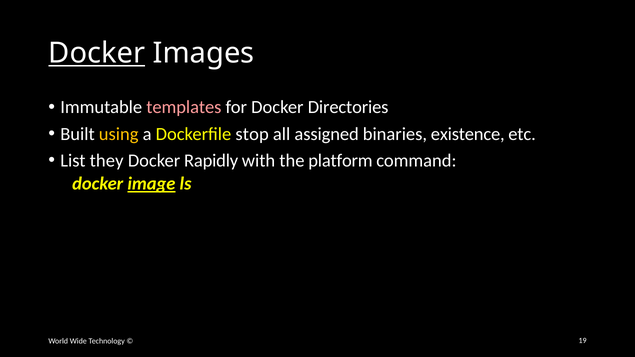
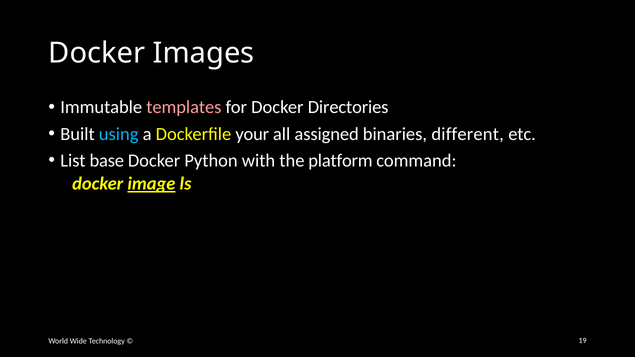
Docker underline: present -> none (97, 53)
using colour: yellow -> light blue (119, 134)
stop: stop -> your (252, 134)
existence: existence -> different (468, 134)
they: they -> base (107, 161)
Rapidly: Rapidly -> Python (211, 161)
